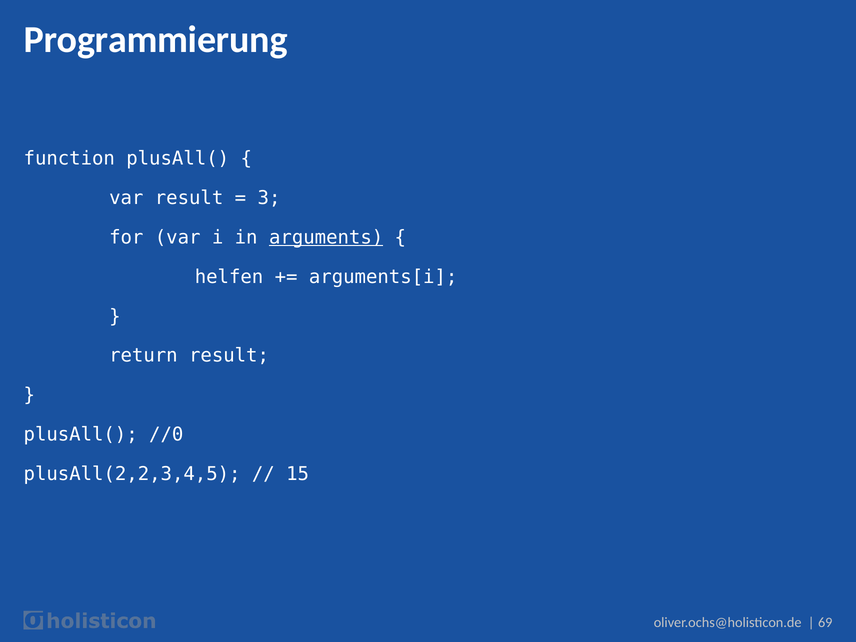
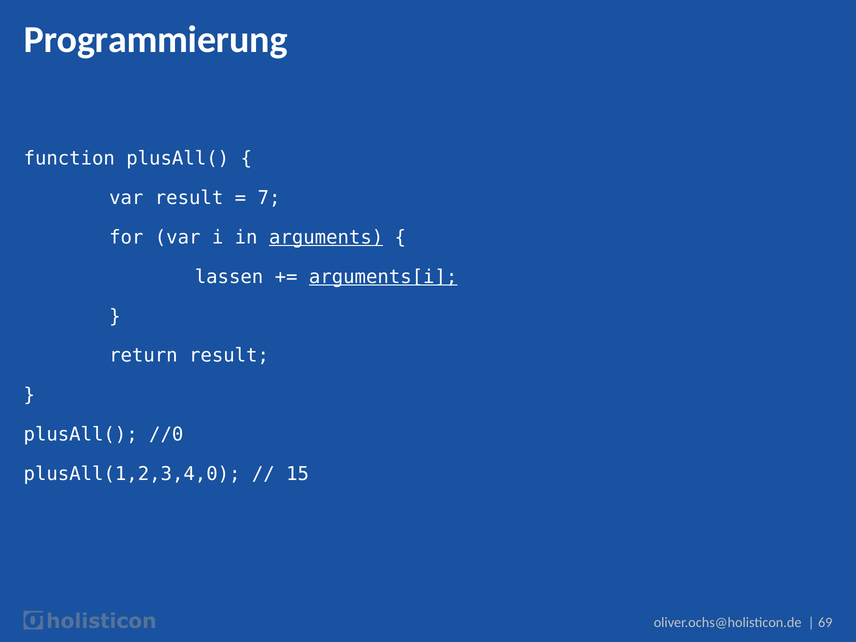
3: 3 -> 7 (269, 198)
helfen: helfen -> lassen (229, 277)
arguments[i underline: none -> present (383, 277)
plusAll(2,2,3,4,5: plusAll(2,2,3,4,5 -> plusAll(1,2,3,4,0 (132, 474)
